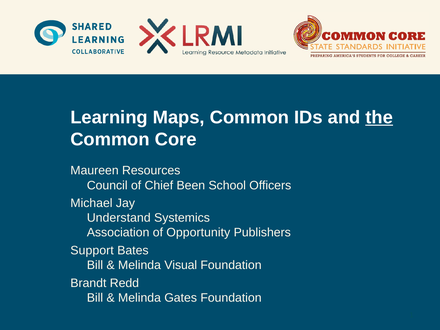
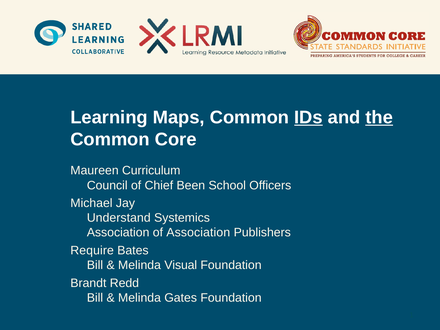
IDs underline: none -> present (308, 117)
Resources: Resources -> Curriculum (151, 171)
of Opportunity: Opportunity -> Association (198, 233)
Support: Support -> Require (92, 251)
